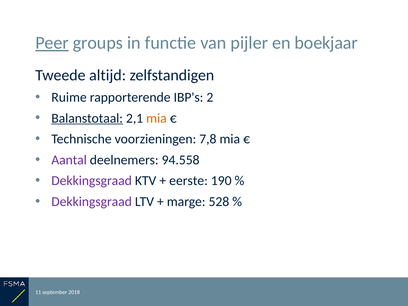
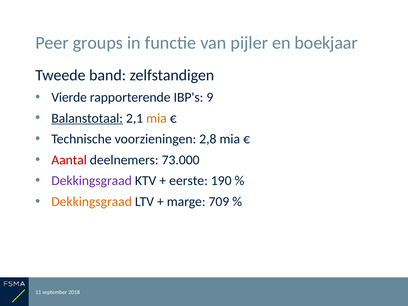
Peer underline: present -> none (52, 43)
altijd: altijd -> band (108, 75)
Ruime: Ruime -> Vierde (69, 97)
2: 2 -> 9 (210, 97)
7,8: 7,8 -> 2,8 (208, 139)
Aantal colour: purple -> red (69, 160)
94.558: 94.558 -> 73.000 (181, 160)
Dekkingsgraad colour: purple -> orange (92, 202)
528: 528 -> 709 (219, 202)
